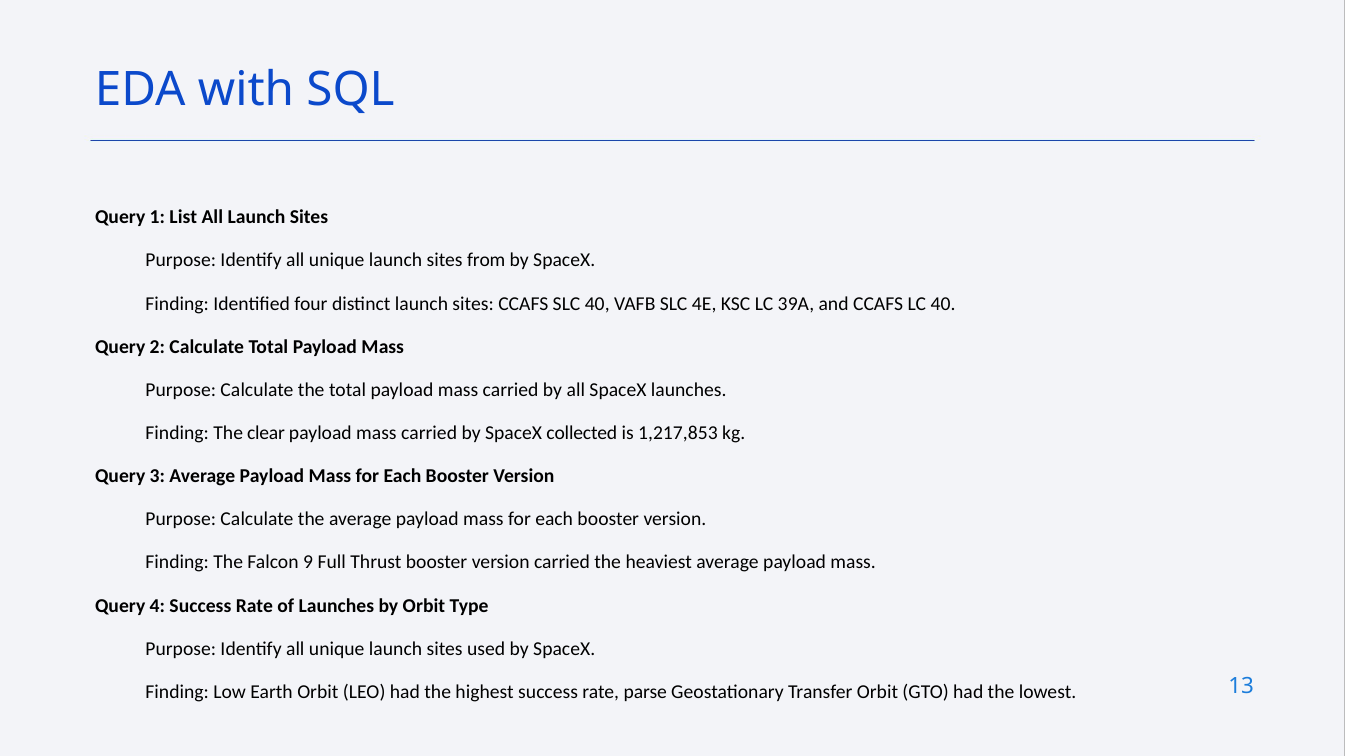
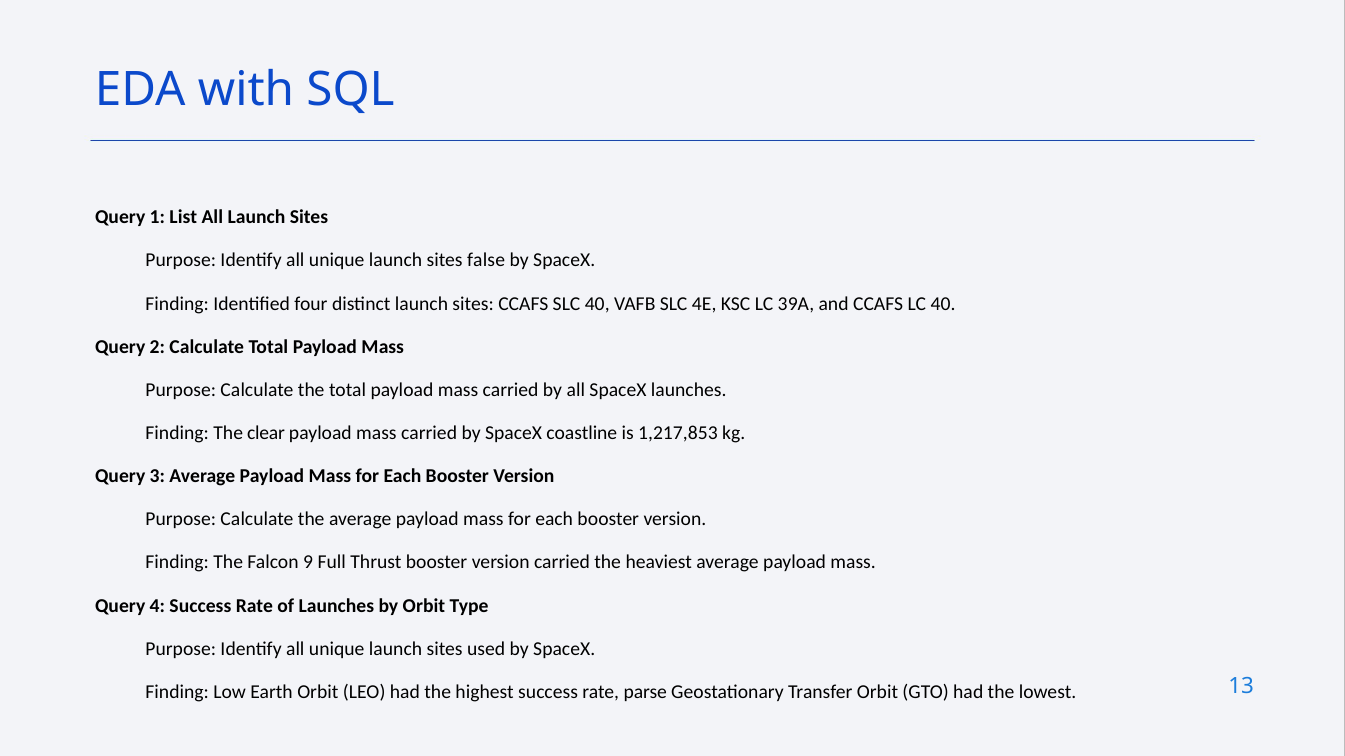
from: from -> false (486, 261)
collected: collected -> coastline (582, 433)
